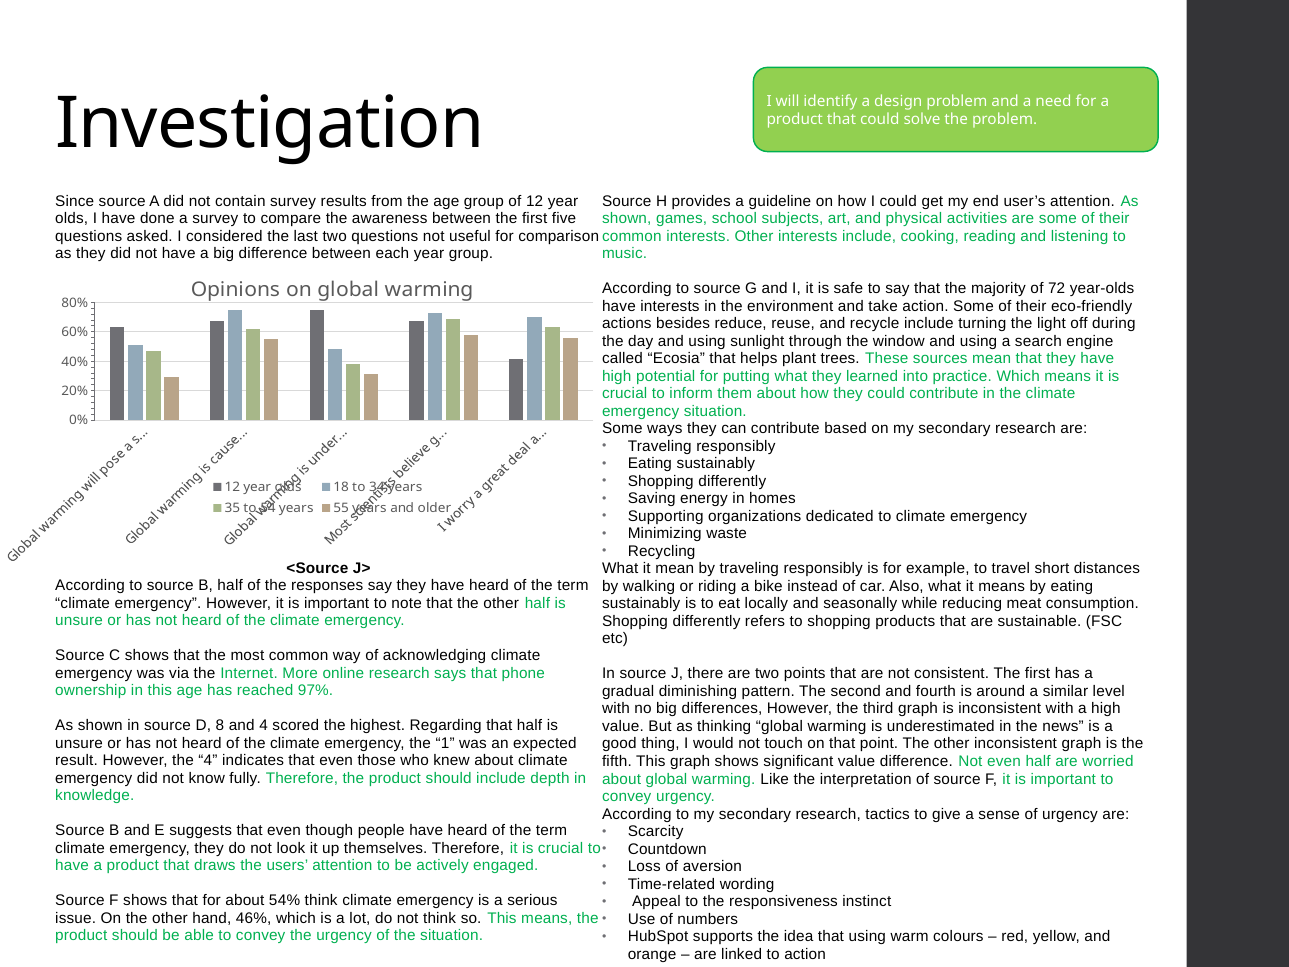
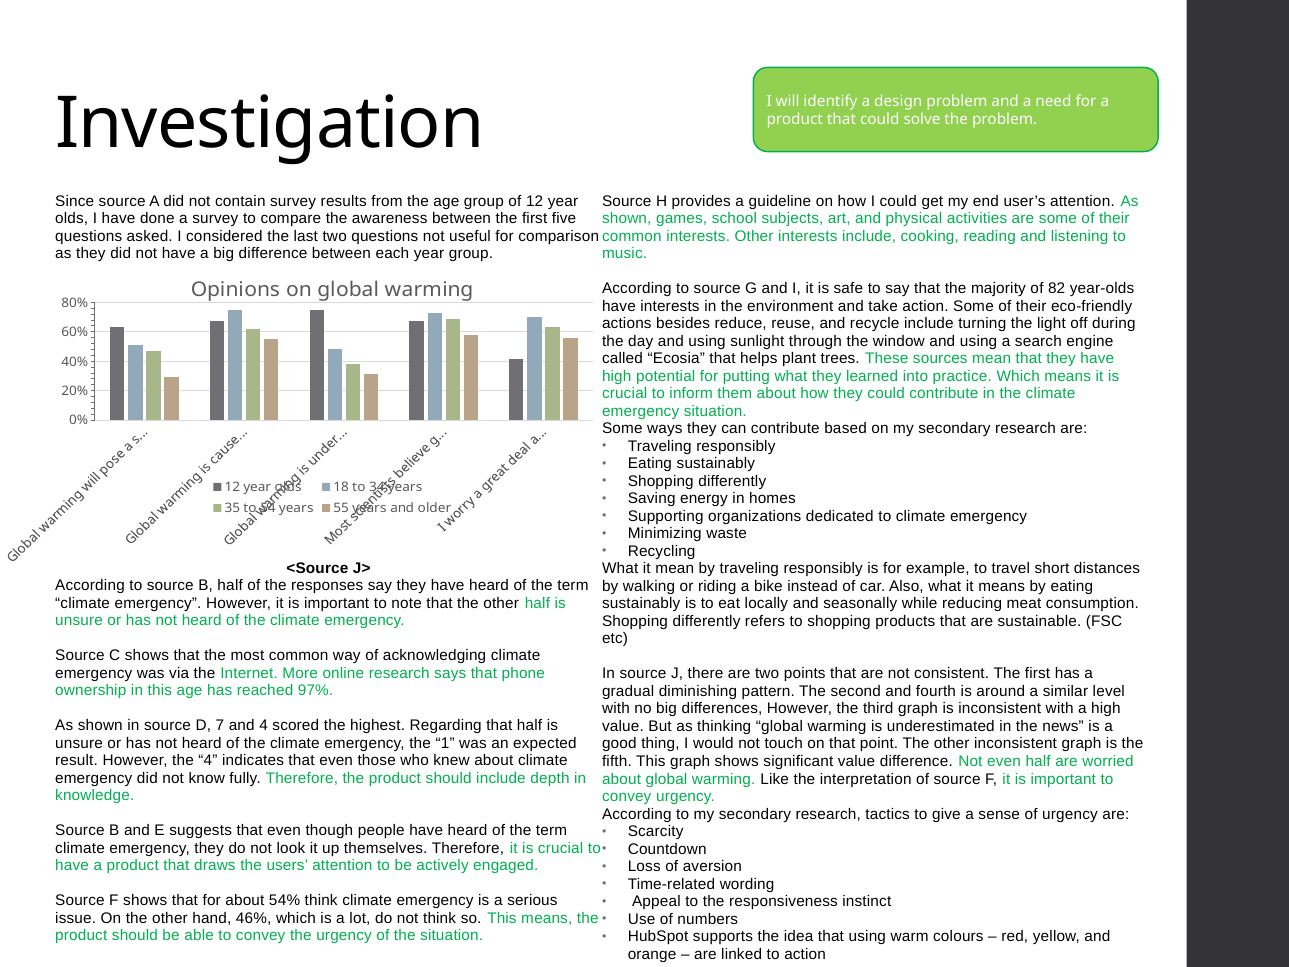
72: 72 -> 82 (1057, 289)
8: 8 -> 7 (220, 726)
